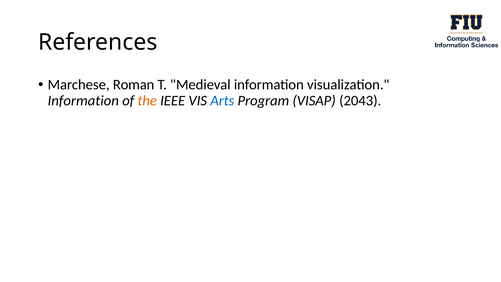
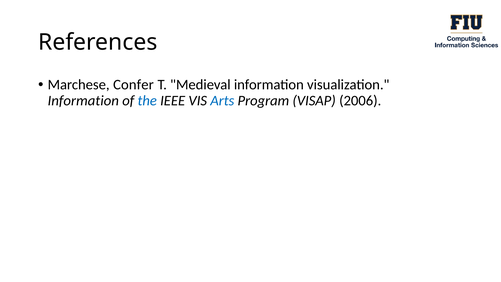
Roman: Roman -> Confer (133, 85)
the colour: orange -> blue (147, 100)
2043: 2043 -> 2006 (360, 100)
